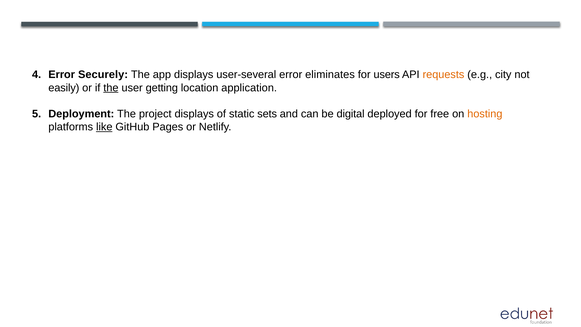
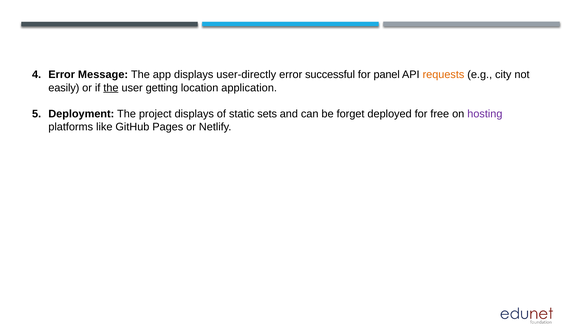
Securely: Securely -> Message (103, 75)
user-several: user-several -> user-directly (246, 75)
eliminates: eliminates -> successful (330, 75)
users: users -> panel (387, 75)
digital: digital -> forget (351, 114)
hosting colour: orange -> purple (485, 114)
like underline: present -> none (104, 127)
